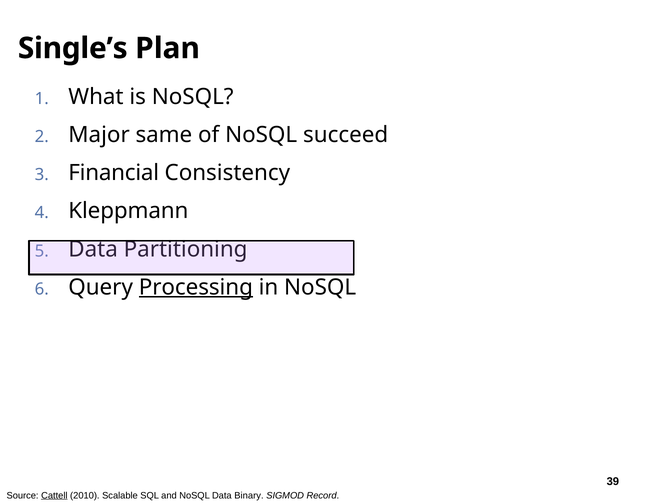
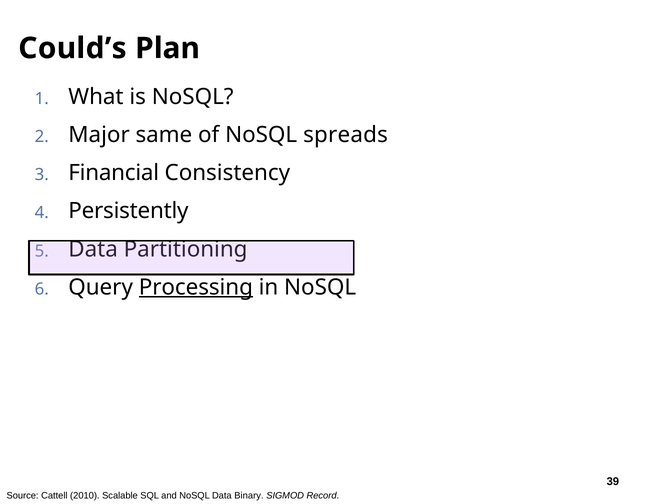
Single’s: Single’s -> Could’s (72, 48)
succeed: succeed -> spreads (346, 135)
Kleppmann: Kleppmann -> Persistently (128, 211)
Cattell underline: present -> none (54, 495)
